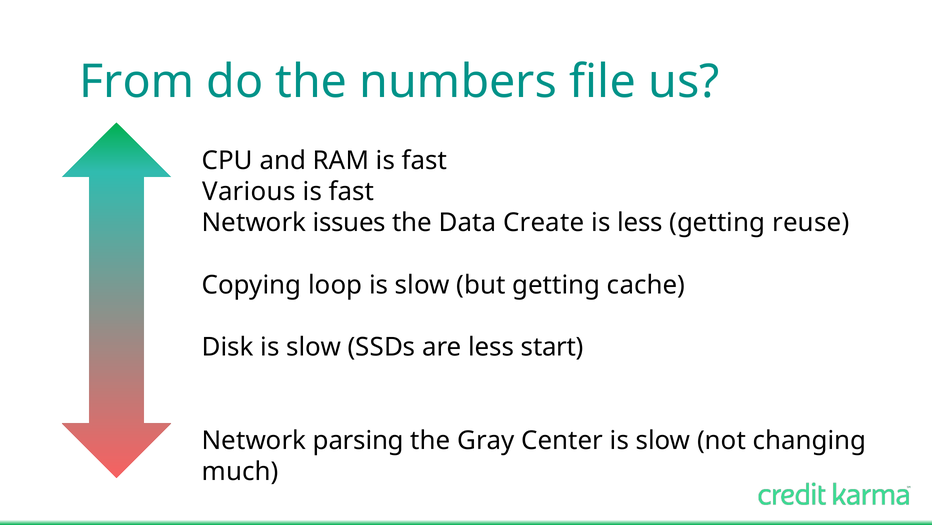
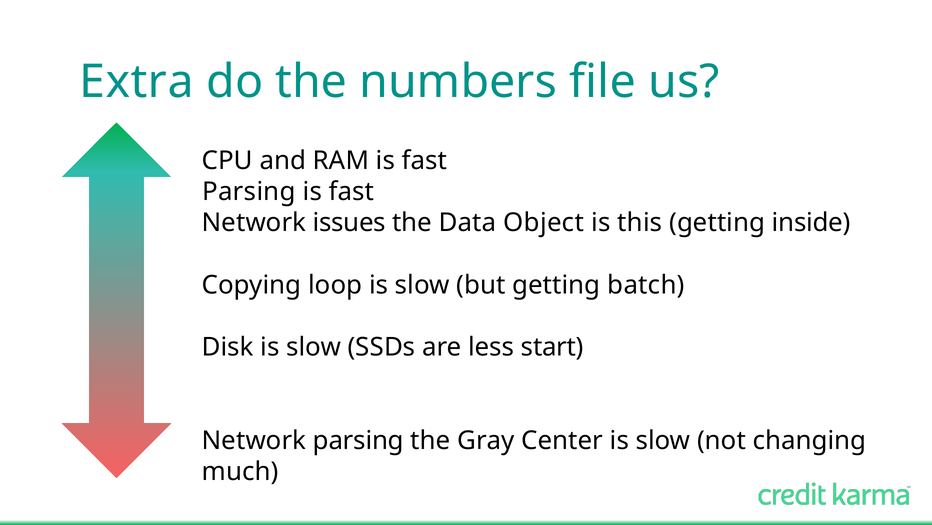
From: From -> Extra (137, 82)
Various: Various -> Parsing (249, 191)
Create: Create -> Object (544, 222)
is less: less -> this (640, 222)
reuse: reuse -> inside (811, 222)
cache: cache -> batch (646, 285)
